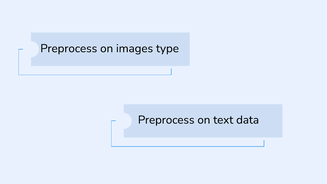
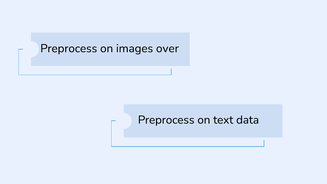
type: type -> over (167, 48)
